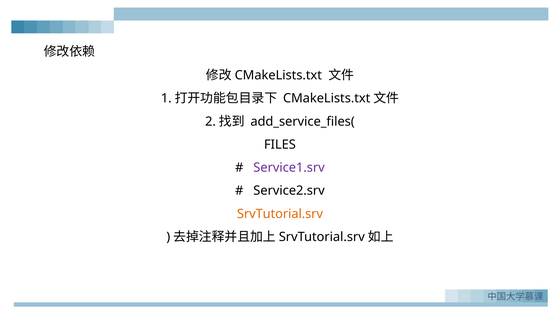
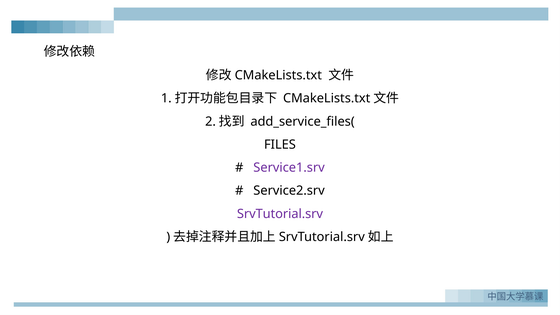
SrvTutorial.srv colour: orange -> purple (280, 214)
